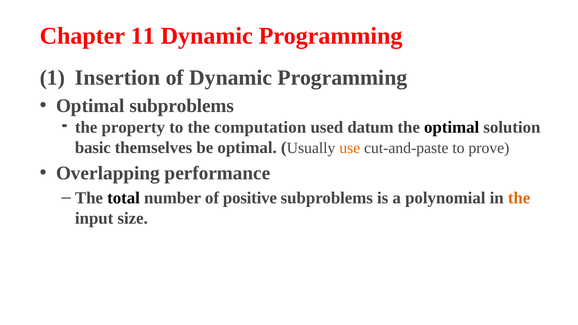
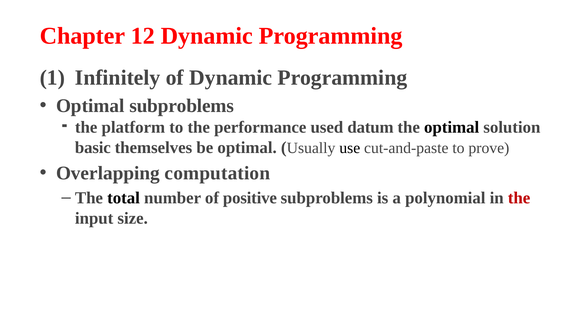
11: 11 -> 12 (143, 36)
Insertion: Insertion -> Infinitely (118, 78)
property: property -> platform (133, 127)
computation: computation -> performance (260, 127)
use colour: orange -> black (350, 148)
performance: performance -> computation (217, 173)
the colour: orange -> red (519, 198)
